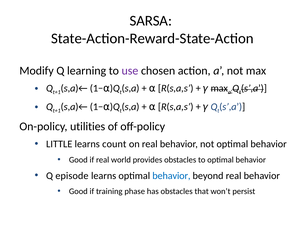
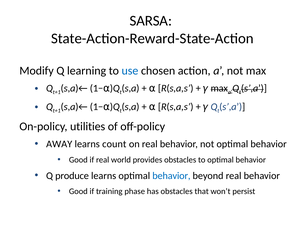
use colour: purple -> blue (130, 71)
LITTLE: LITTLE -> AWAY (59, 144)
episode: episode -> produce (72, 175)
